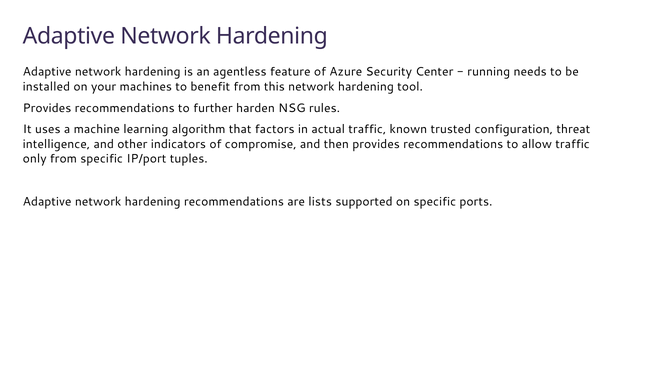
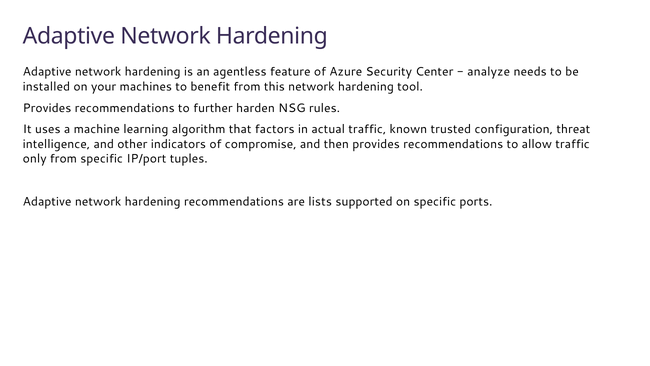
running: running -> analyze (489, 72)
